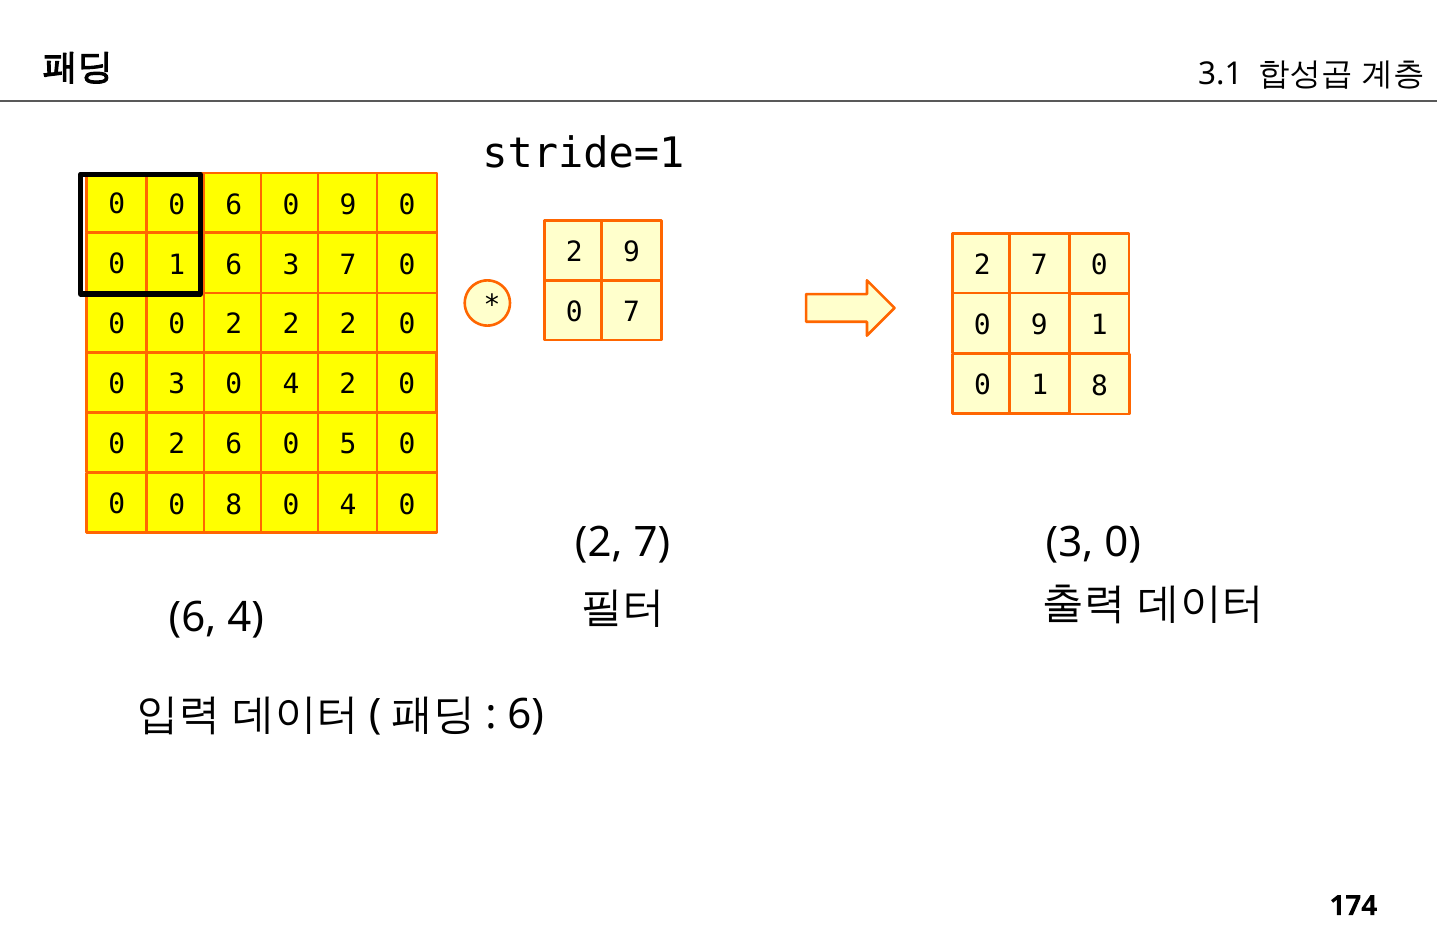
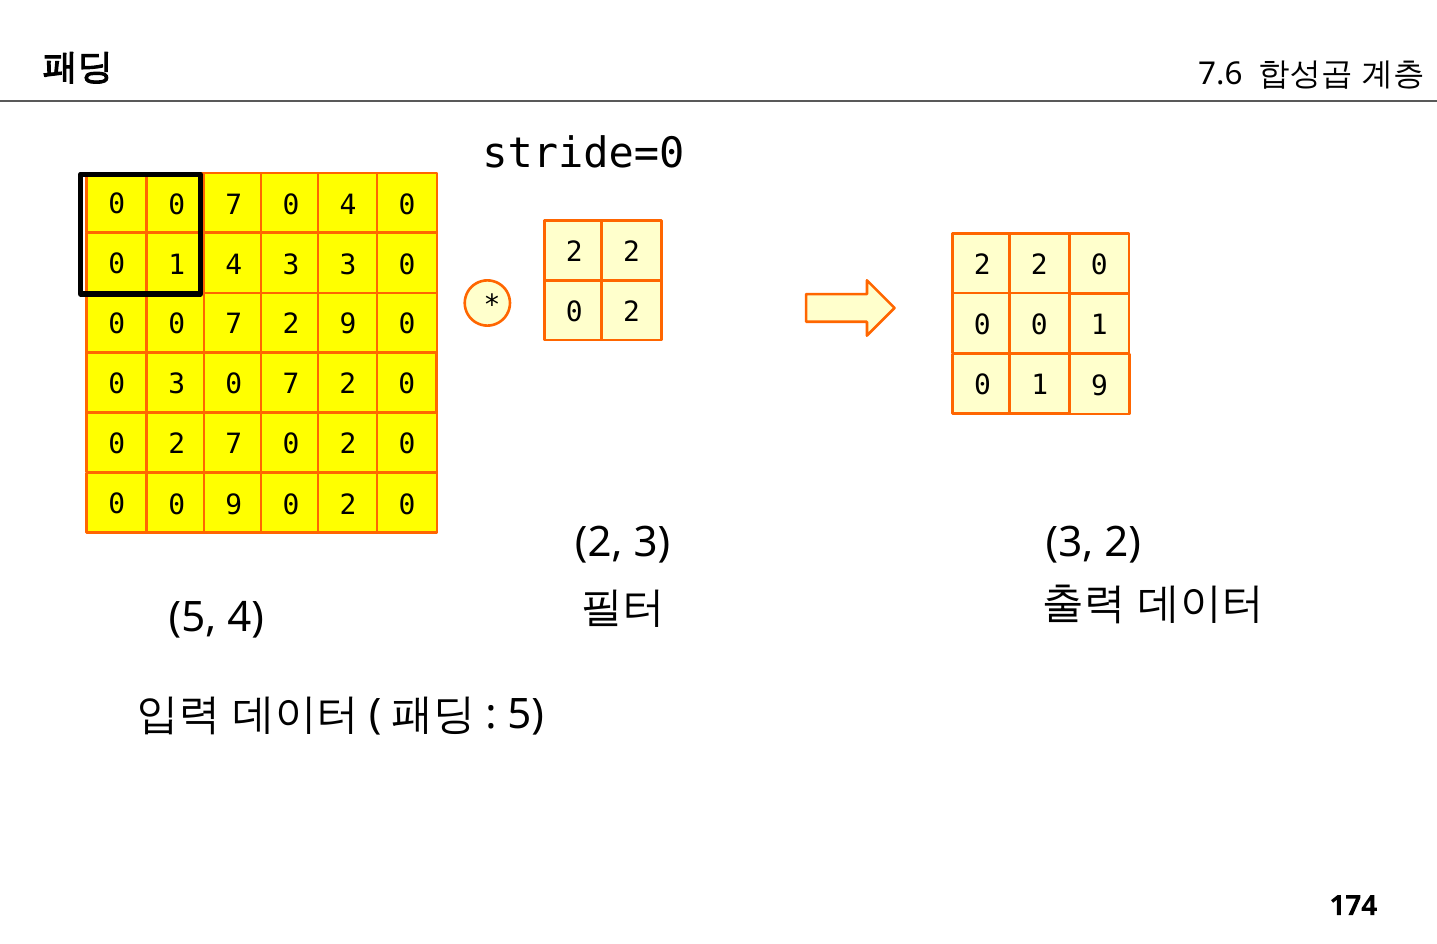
3.1: 3.1 -> 7.6 (1220, 74)
stride=1: stride=1 -> stride=0 (583, 154)
6: 6 -> 7 (234, 205)
9: 9 -> 4 (348, 205)
9: 9 -> 2 (631, 252)
1 6: 6 -> 4 (234, 265)
7: 7 -> 3 (348, 265)
7: 7 -> 2 (1039, 265)
7: 7 -> 2 (631, 312)
2: 2 -> 7 (234, 325)
2: 2 -> 9 (348, 325)
9: 9 -> 0 (1039, 325)
4: 4 -> 7 (291, 385)
1 8: 8 -> 9 (1099, 386)
2 6: 6 -> 7 (234, 444)
5: 5 -> 2 (348, 444)
0 8: 8 -> 9 (234, 505)
4: 4 -> 2 (348, 505)
7: 7 -> 3 (652, 543)
0: 0 -> 2 (1123, 543)
6: 6 -> 5 (193, 617)
6: 6 -> 5 (526, 715)
